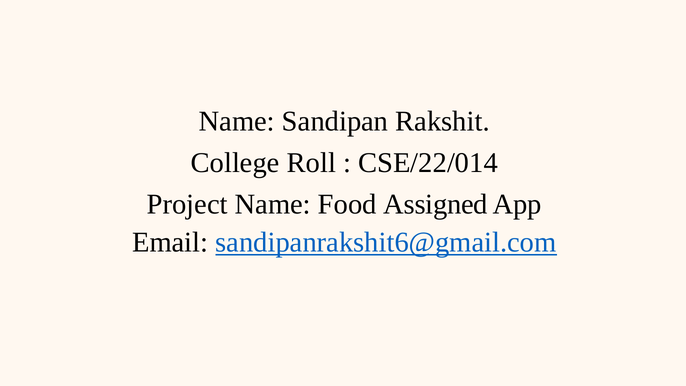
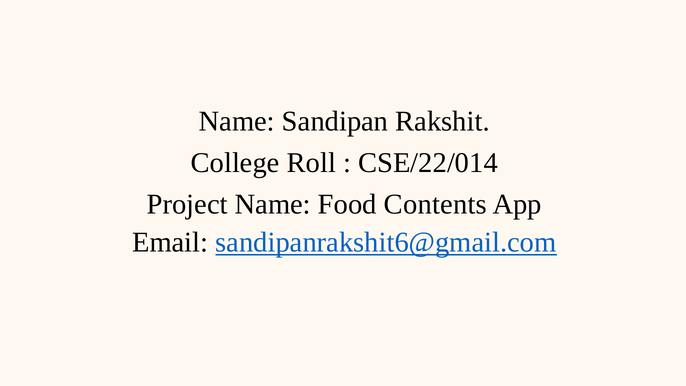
Assigned: Assigned -> Contents (435, 204)
